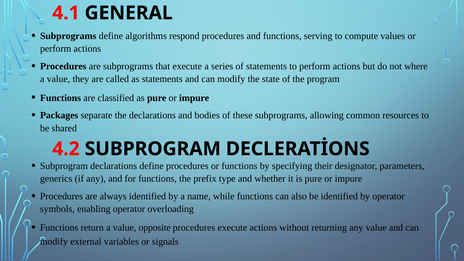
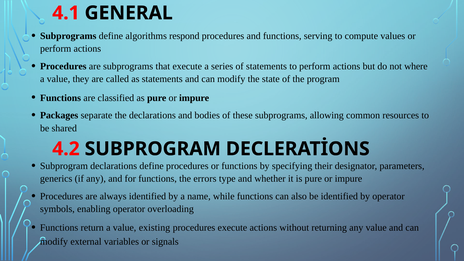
prefix: prefix -> errors (205, 179)
opposite: opposite -> existing (154, 228)
